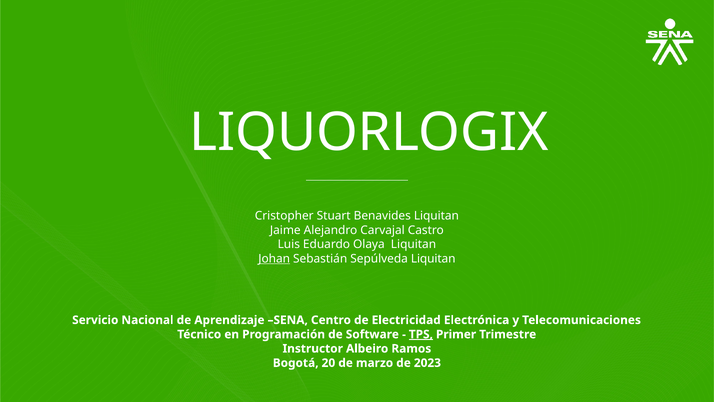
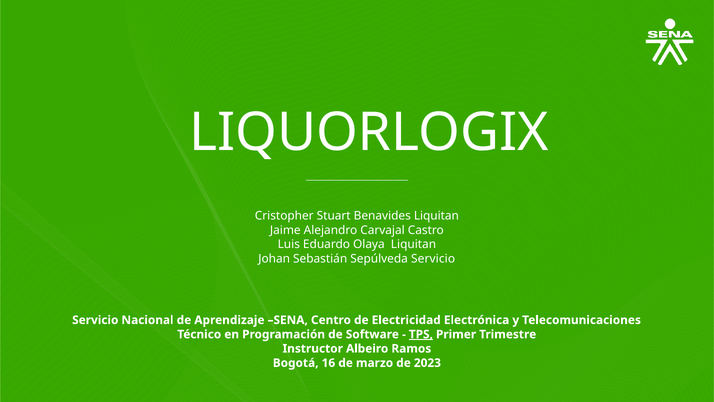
Johan underline: present -> none (274, 258)
Sepúlveda Liquitan: Liquitan -> Servicio (433, 258)
20: 20 -> 16 (328, 363)
